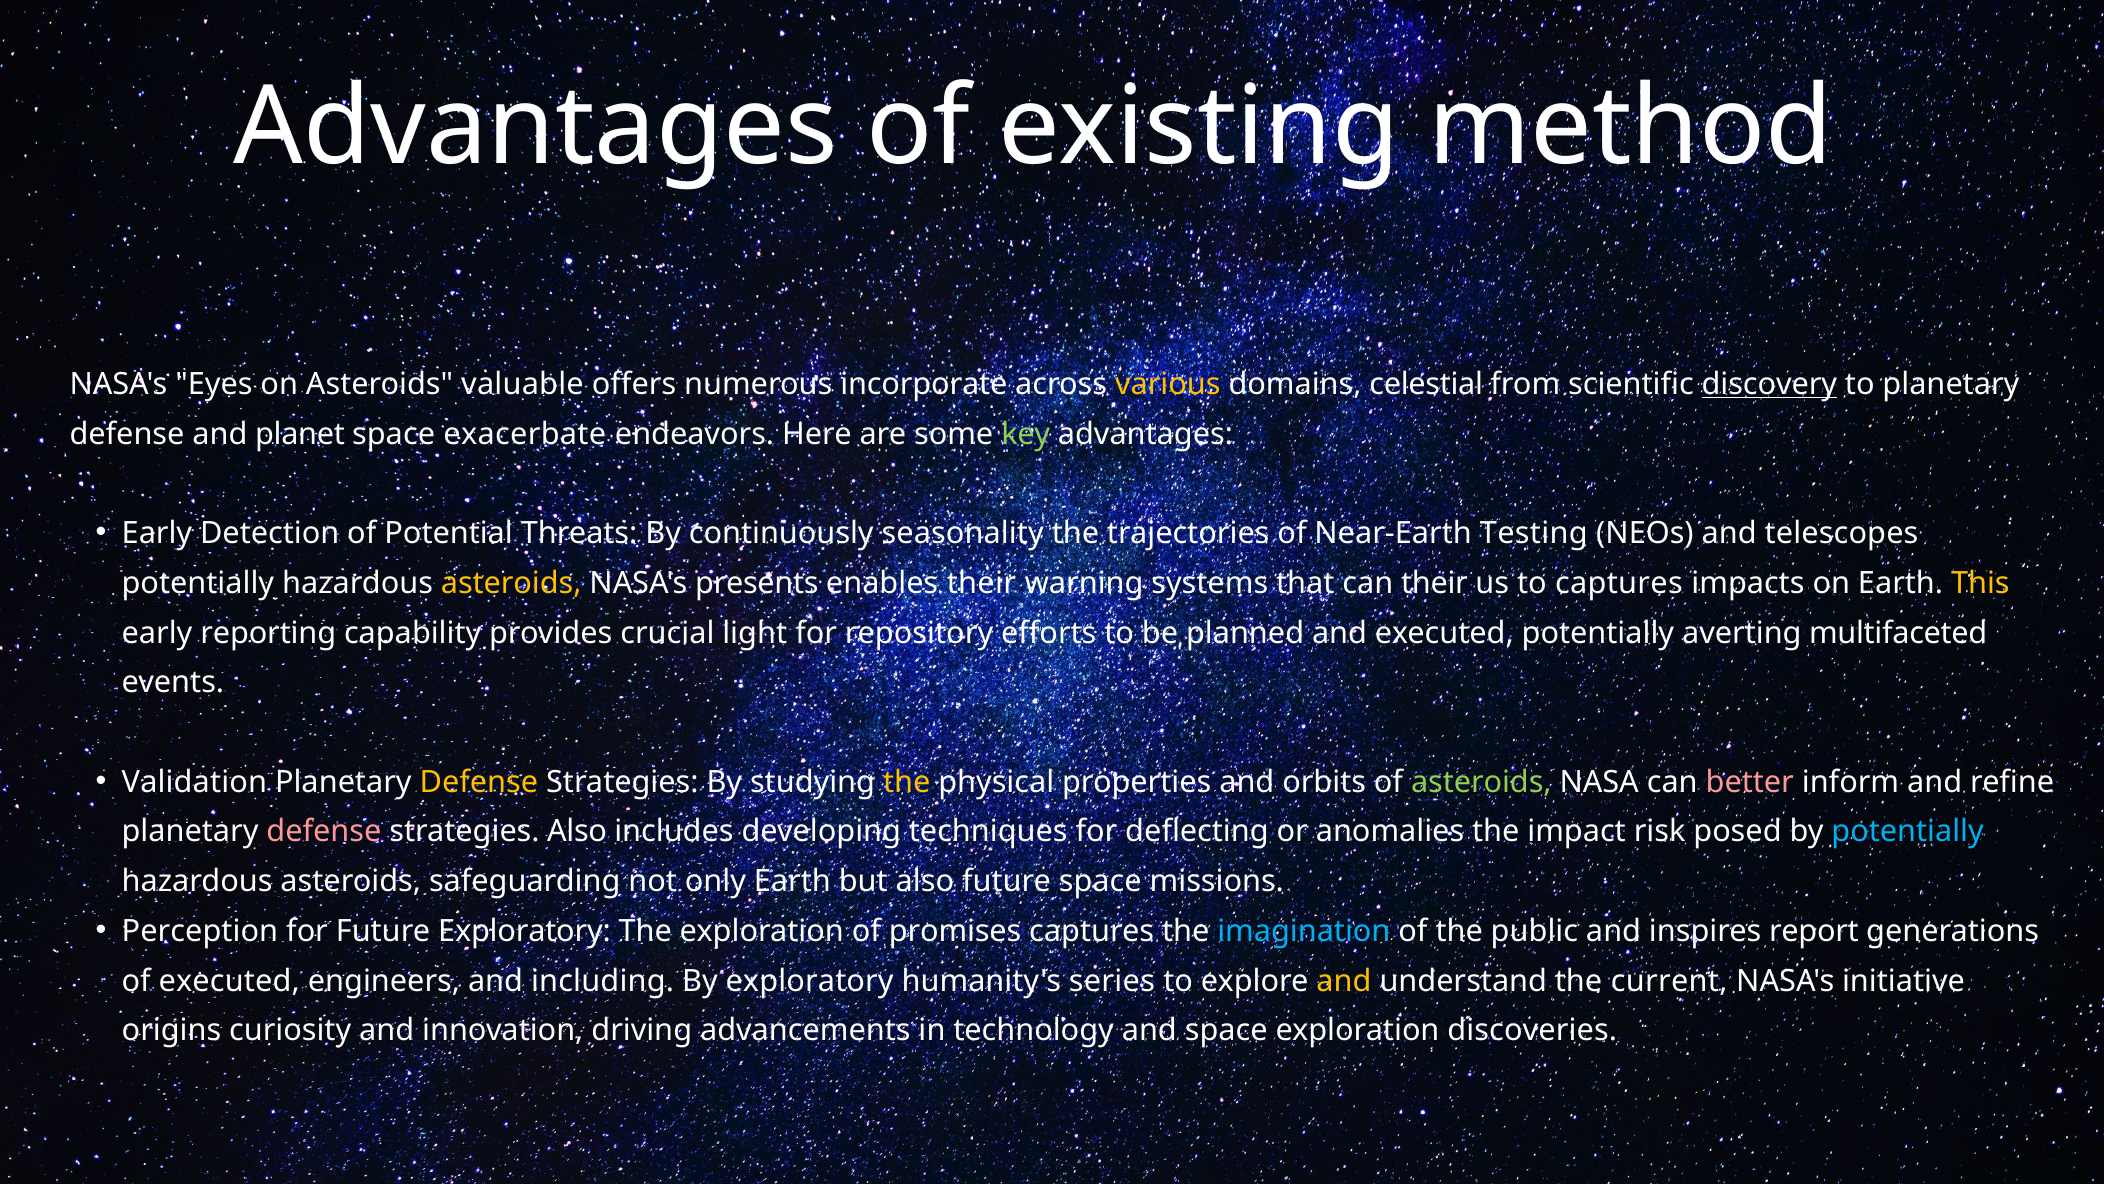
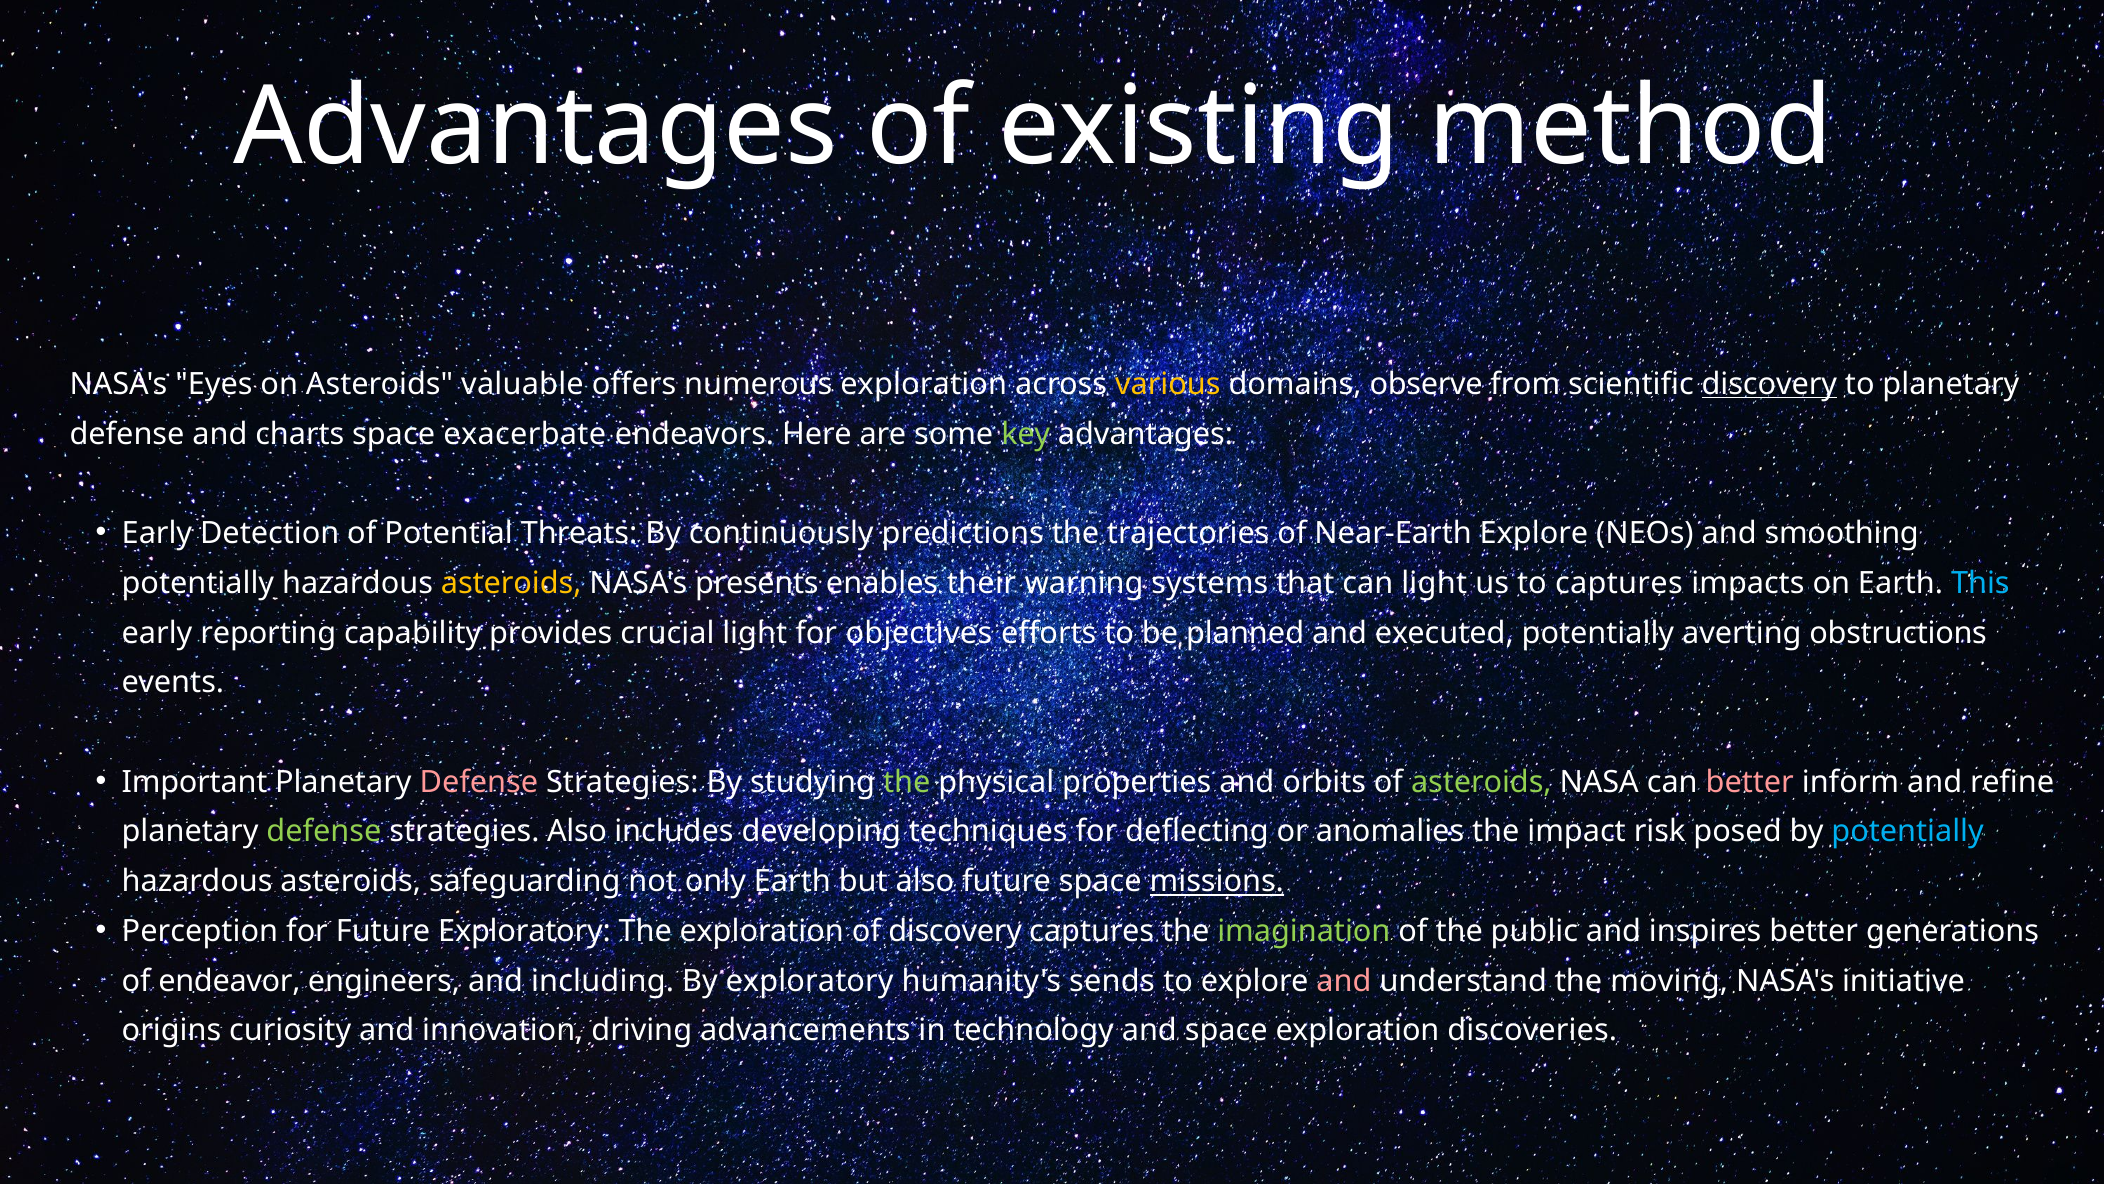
numerous incorporate: incorporate -> exploration (924, 384)
celestial: celestial -> observe (1426, 384)
planet: planet -> charts (300, 434)
seasonality: seasonality -> predictions (963, 533)
Near-Earth Testing: Testing -> Explore (1534, 533)
telescopes: telescopes -> smoothing (1842, 533)
can their: their -> light (1434, 583)
This colour: yellow -> light blue (1980, 583)
repository: repository -> objectives (919, 633)
multifaceted: multifaceted -> obstructions (1898, 633)
Validation: Validation -> Important (195, 782)
Defense colour: yellow -> pink (479, 782)
the colour: yellow -> light green (907, 782)
defense colour: pink -> light green (324, 831)
missions underline: none -> present (1217, 881)
of promises: promises -> discovery (955, 931)
imagination colour: light blue -> light green (1304, 931)
inspires report: report -> better (1814, 931)
of executed: executed -> endeavor (229, 981)
series: series -> sends (1112, 981)
and colour: yellow -> pink (1344, 981)
current: current -> moving (1669, 981)
